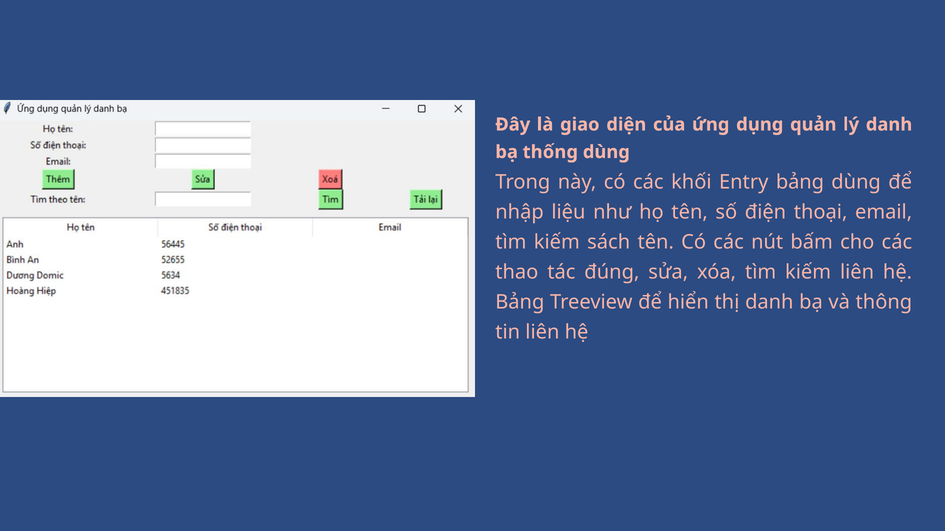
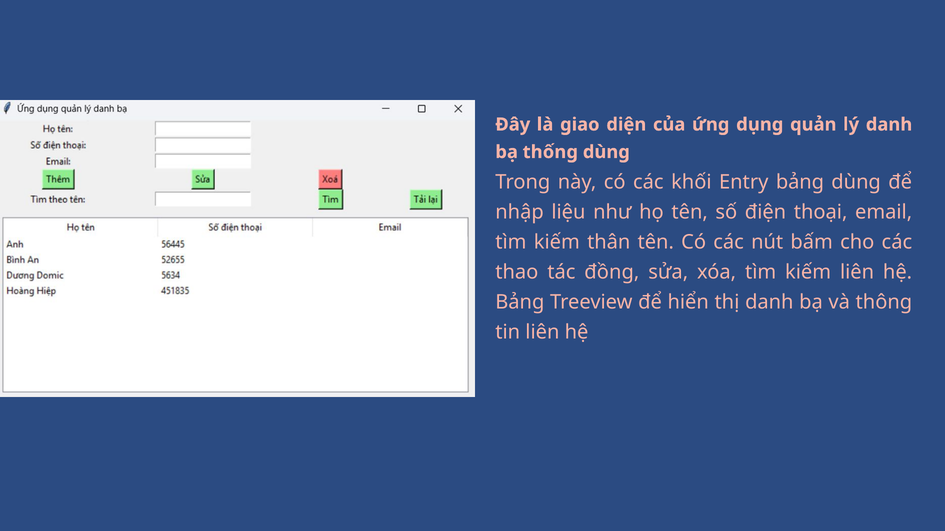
sách: sách -> thân (609, 242)
đúng: đúng -> đồng (612, 272)
